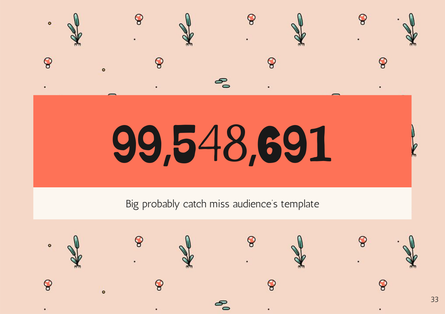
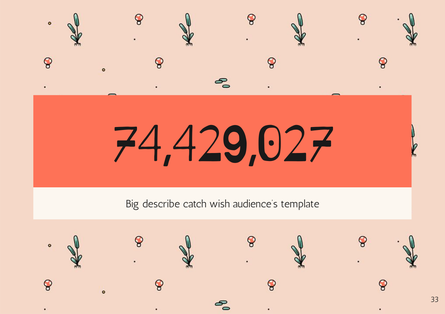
99,548,691: 99,548,691 -> 74,429,027 (222, 145)
probably: probably -> describe (161, 205)
miss: miss -> wish (220, 205)
